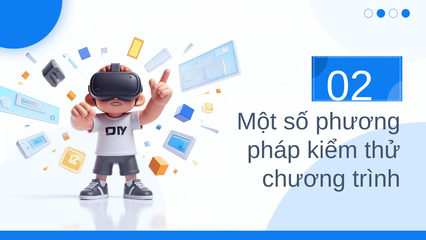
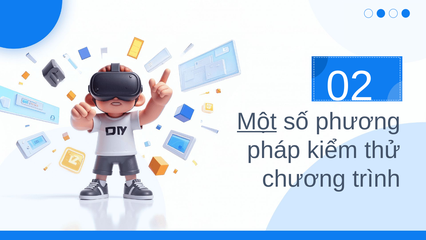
Một underline: none -> present (257, 121)
